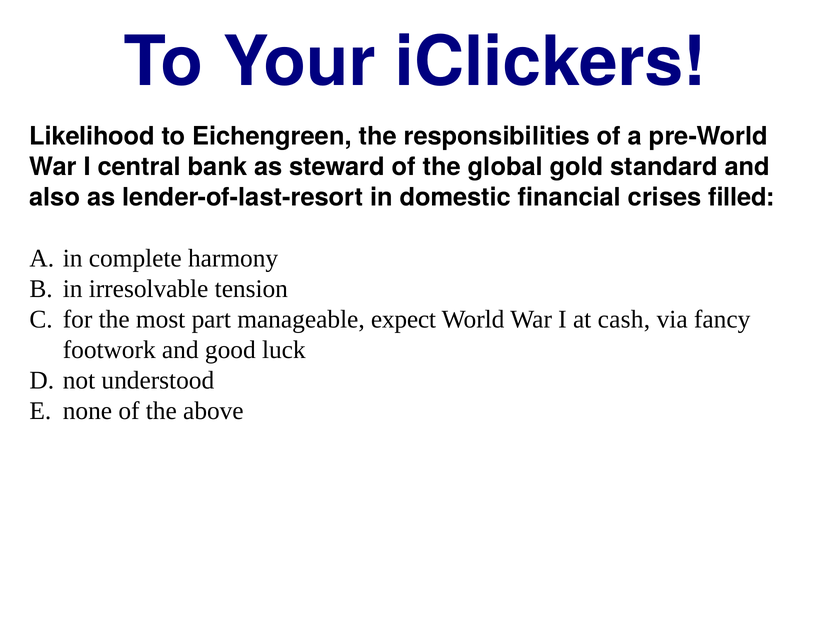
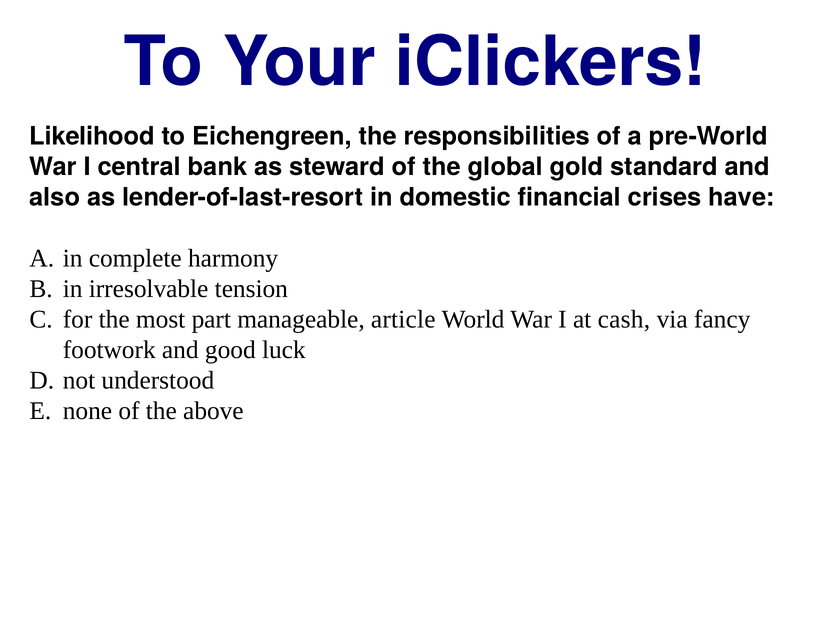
filled: filled -> have (741, 197)
expect: expect -> article (403, 319)
